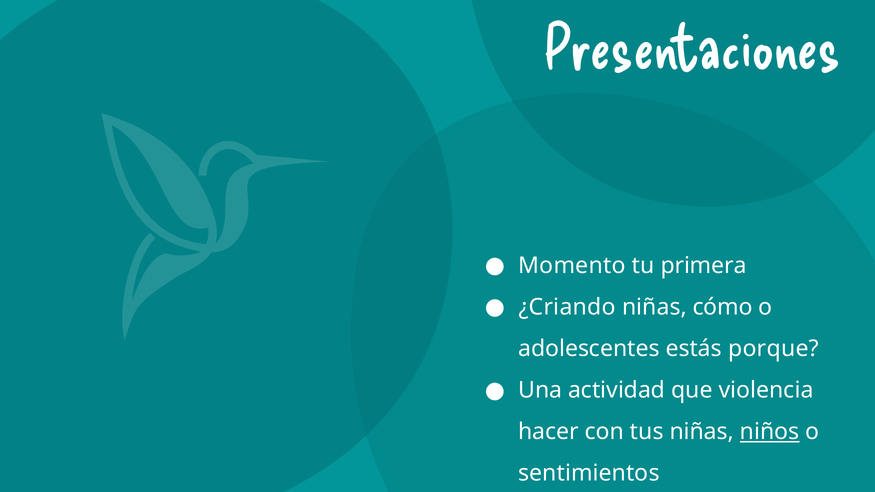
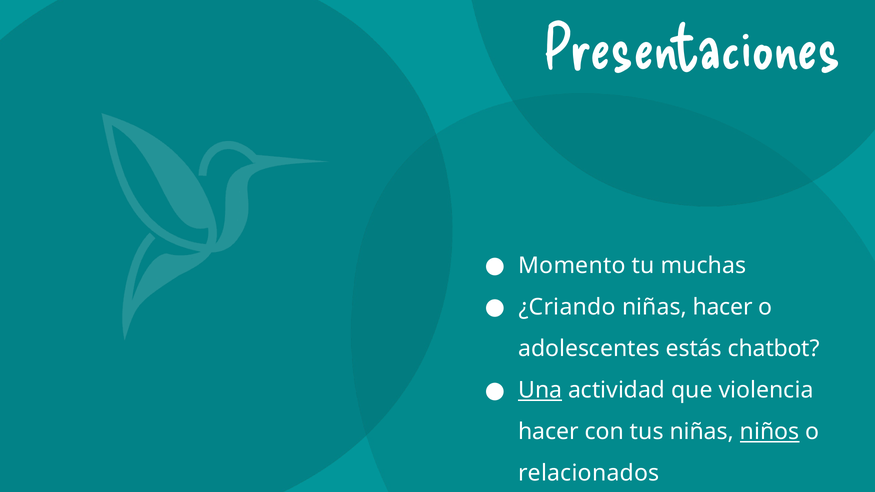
primera: primera -> muchas (703, 266)
niñas cómo: cómo -> hacer (723, 307)
porque: porque -> chatbot (774, 349)
Una underline: none -> present (540, 390)
sentimientos: sentimientos -> relacionados (589, 473)
